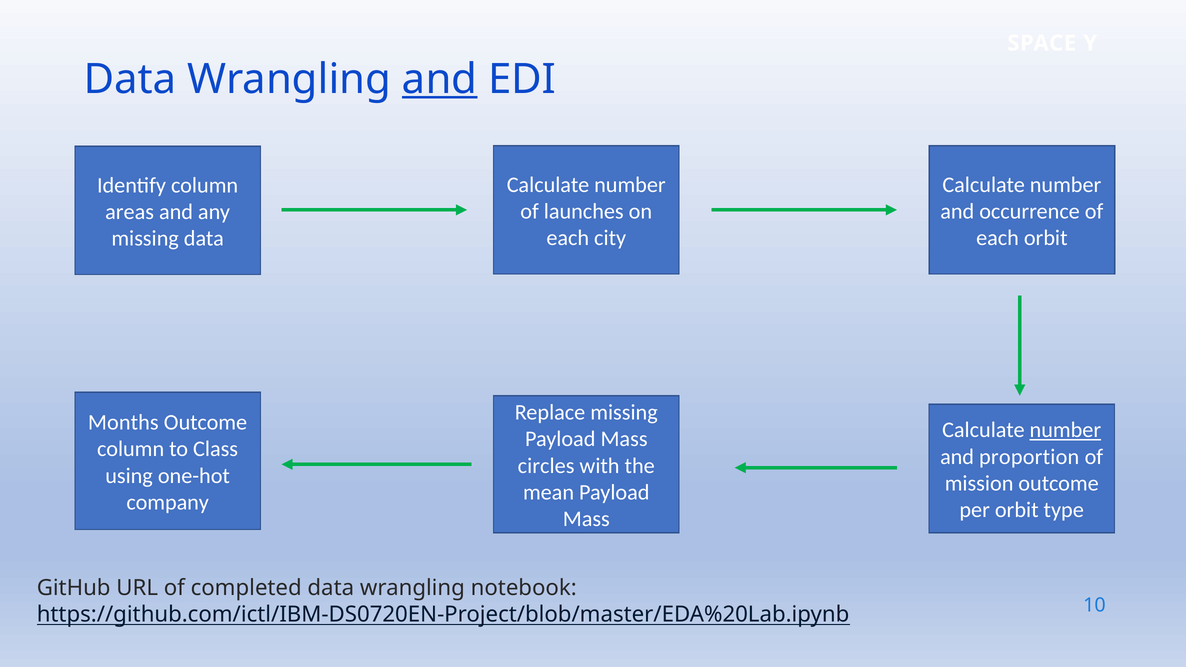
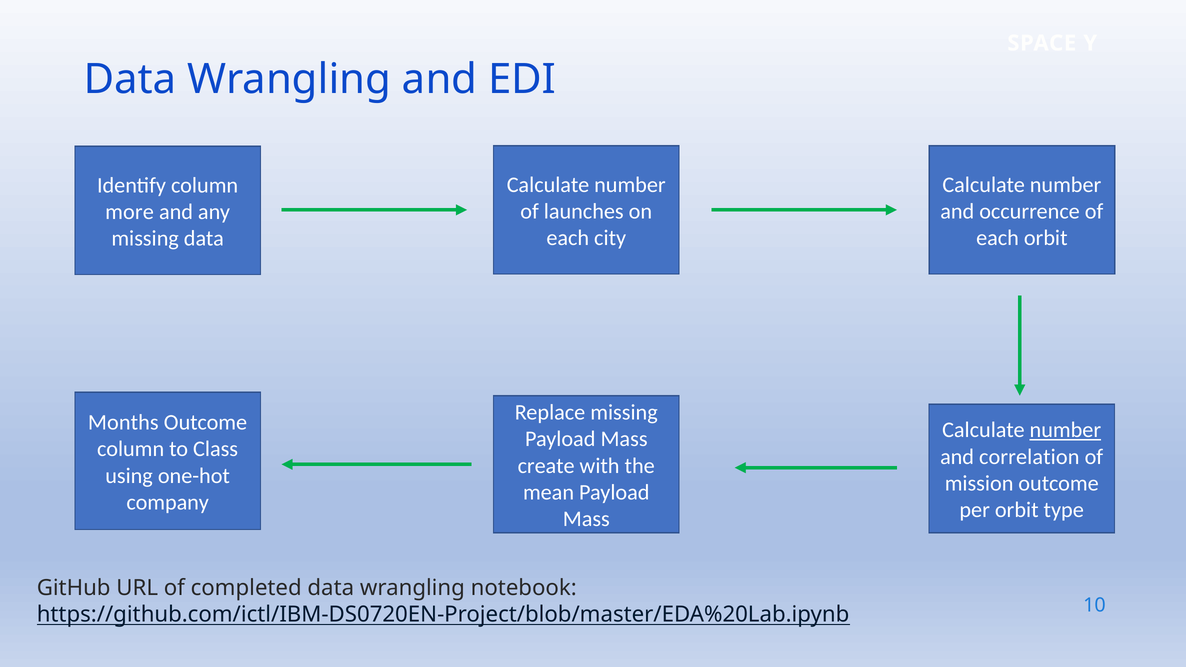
and underline: present -> none (440, 79)
areas: areas -> more (130, 212)
proportion: proportion -> correlation (1029, 457)
circles: circles -> create (546, 466)
